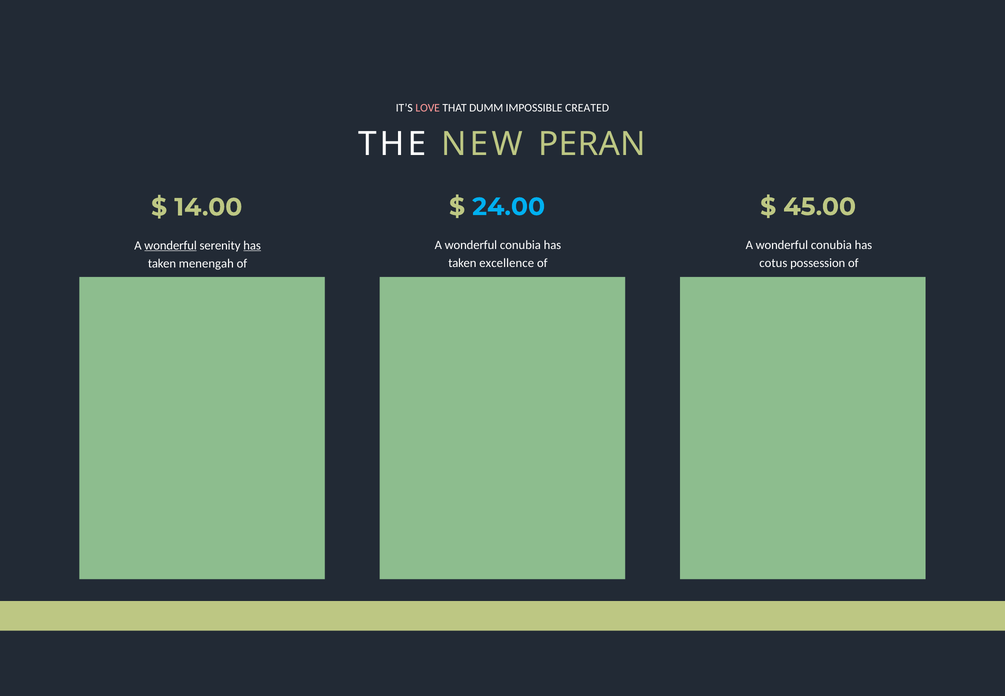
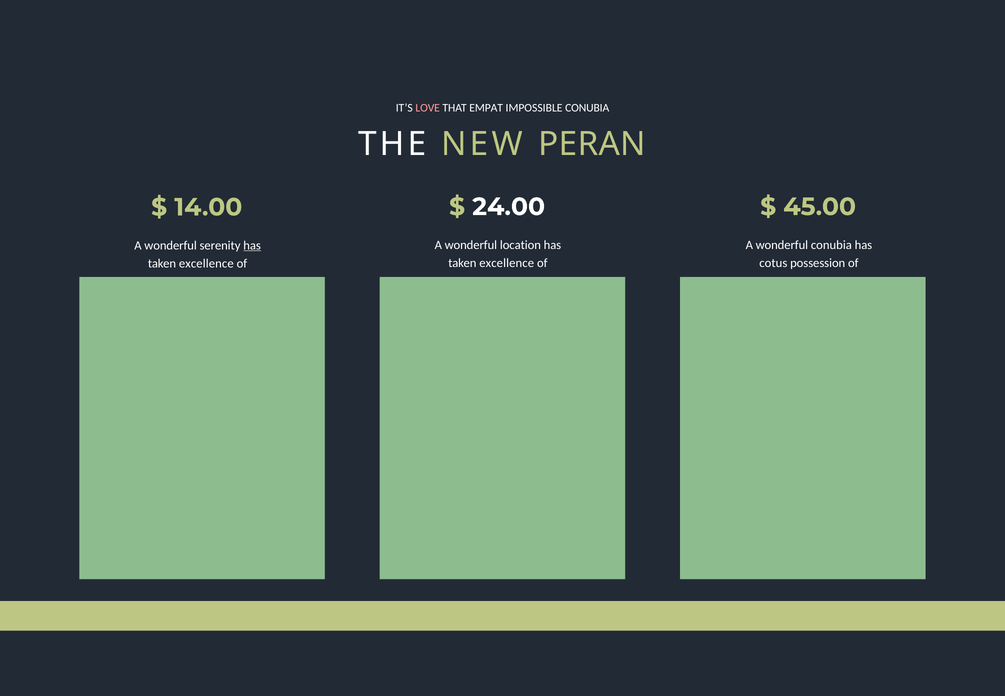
DUMM: DUMM -> EMPAT (486, 108)
IMPOSSIBLE CREATED: CREATED -> CONUBIA (587, 108)
24.00 colour: light blue -> white (509, 207)
conubia: conubia -> location (520, 245)
wonderful underline: present -> none (171, 245)
menengah: menengah -> excellence (206, 263)
